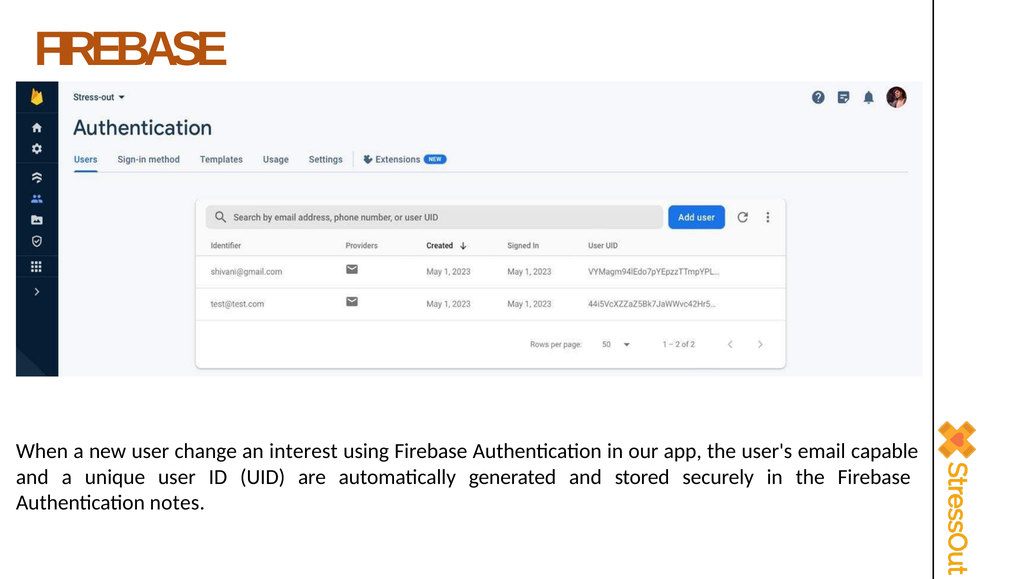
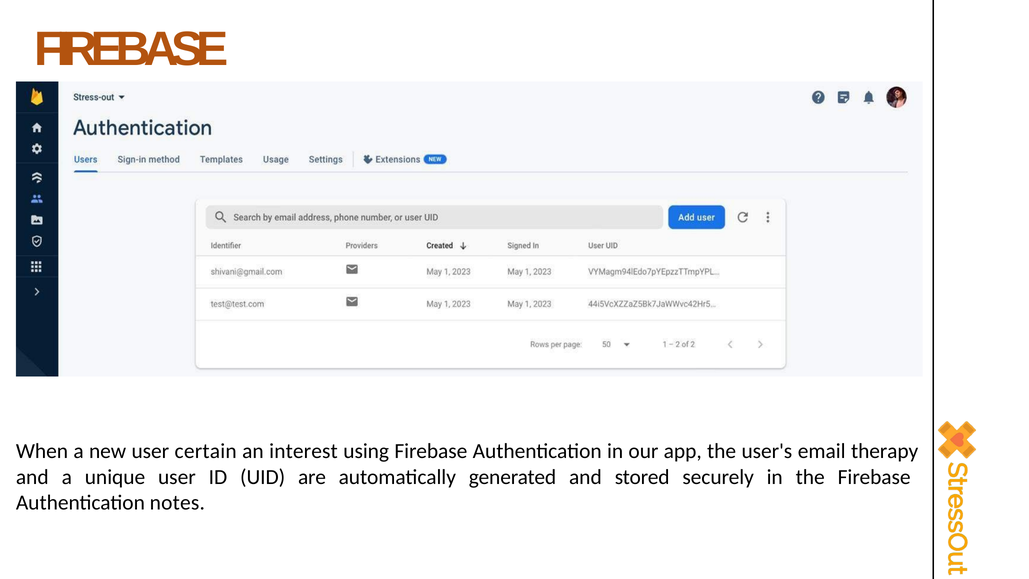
change: change -> certain (206, 451)
capable: capable -> therapy (885, 451)
